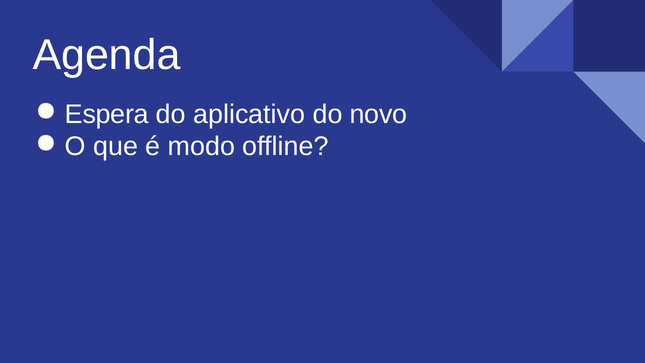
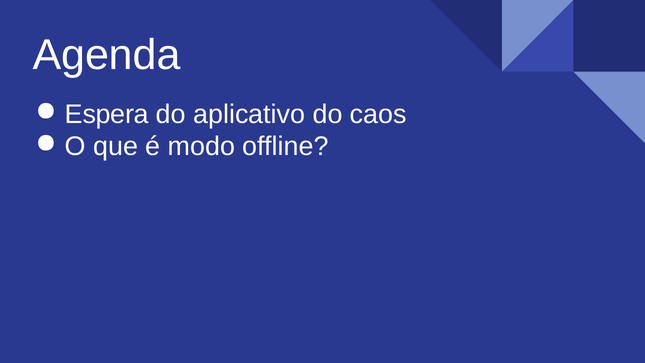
novo: novo -> caos (378, 114)
